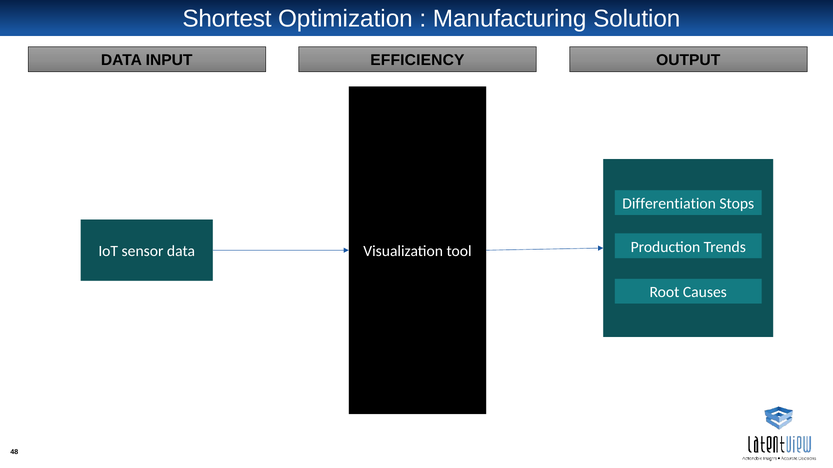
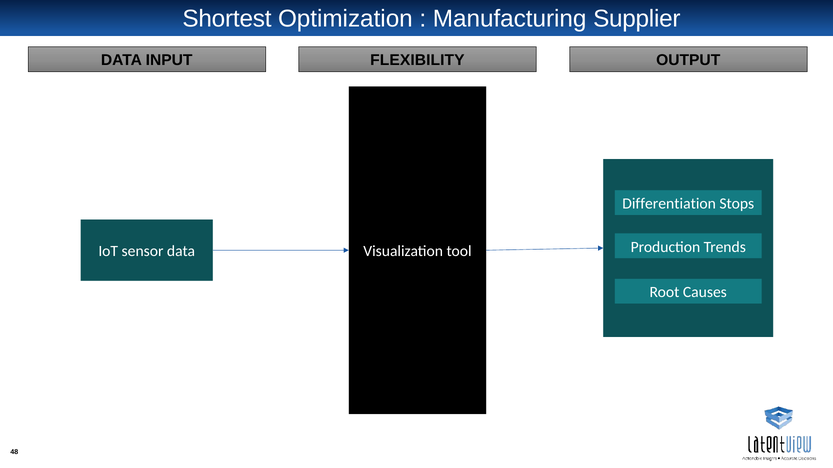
Solution: Solution -> Supplier (637, 19)
EFFICIENCY: EFFICIENCY -> FLEXIBILITY (417, 60)
